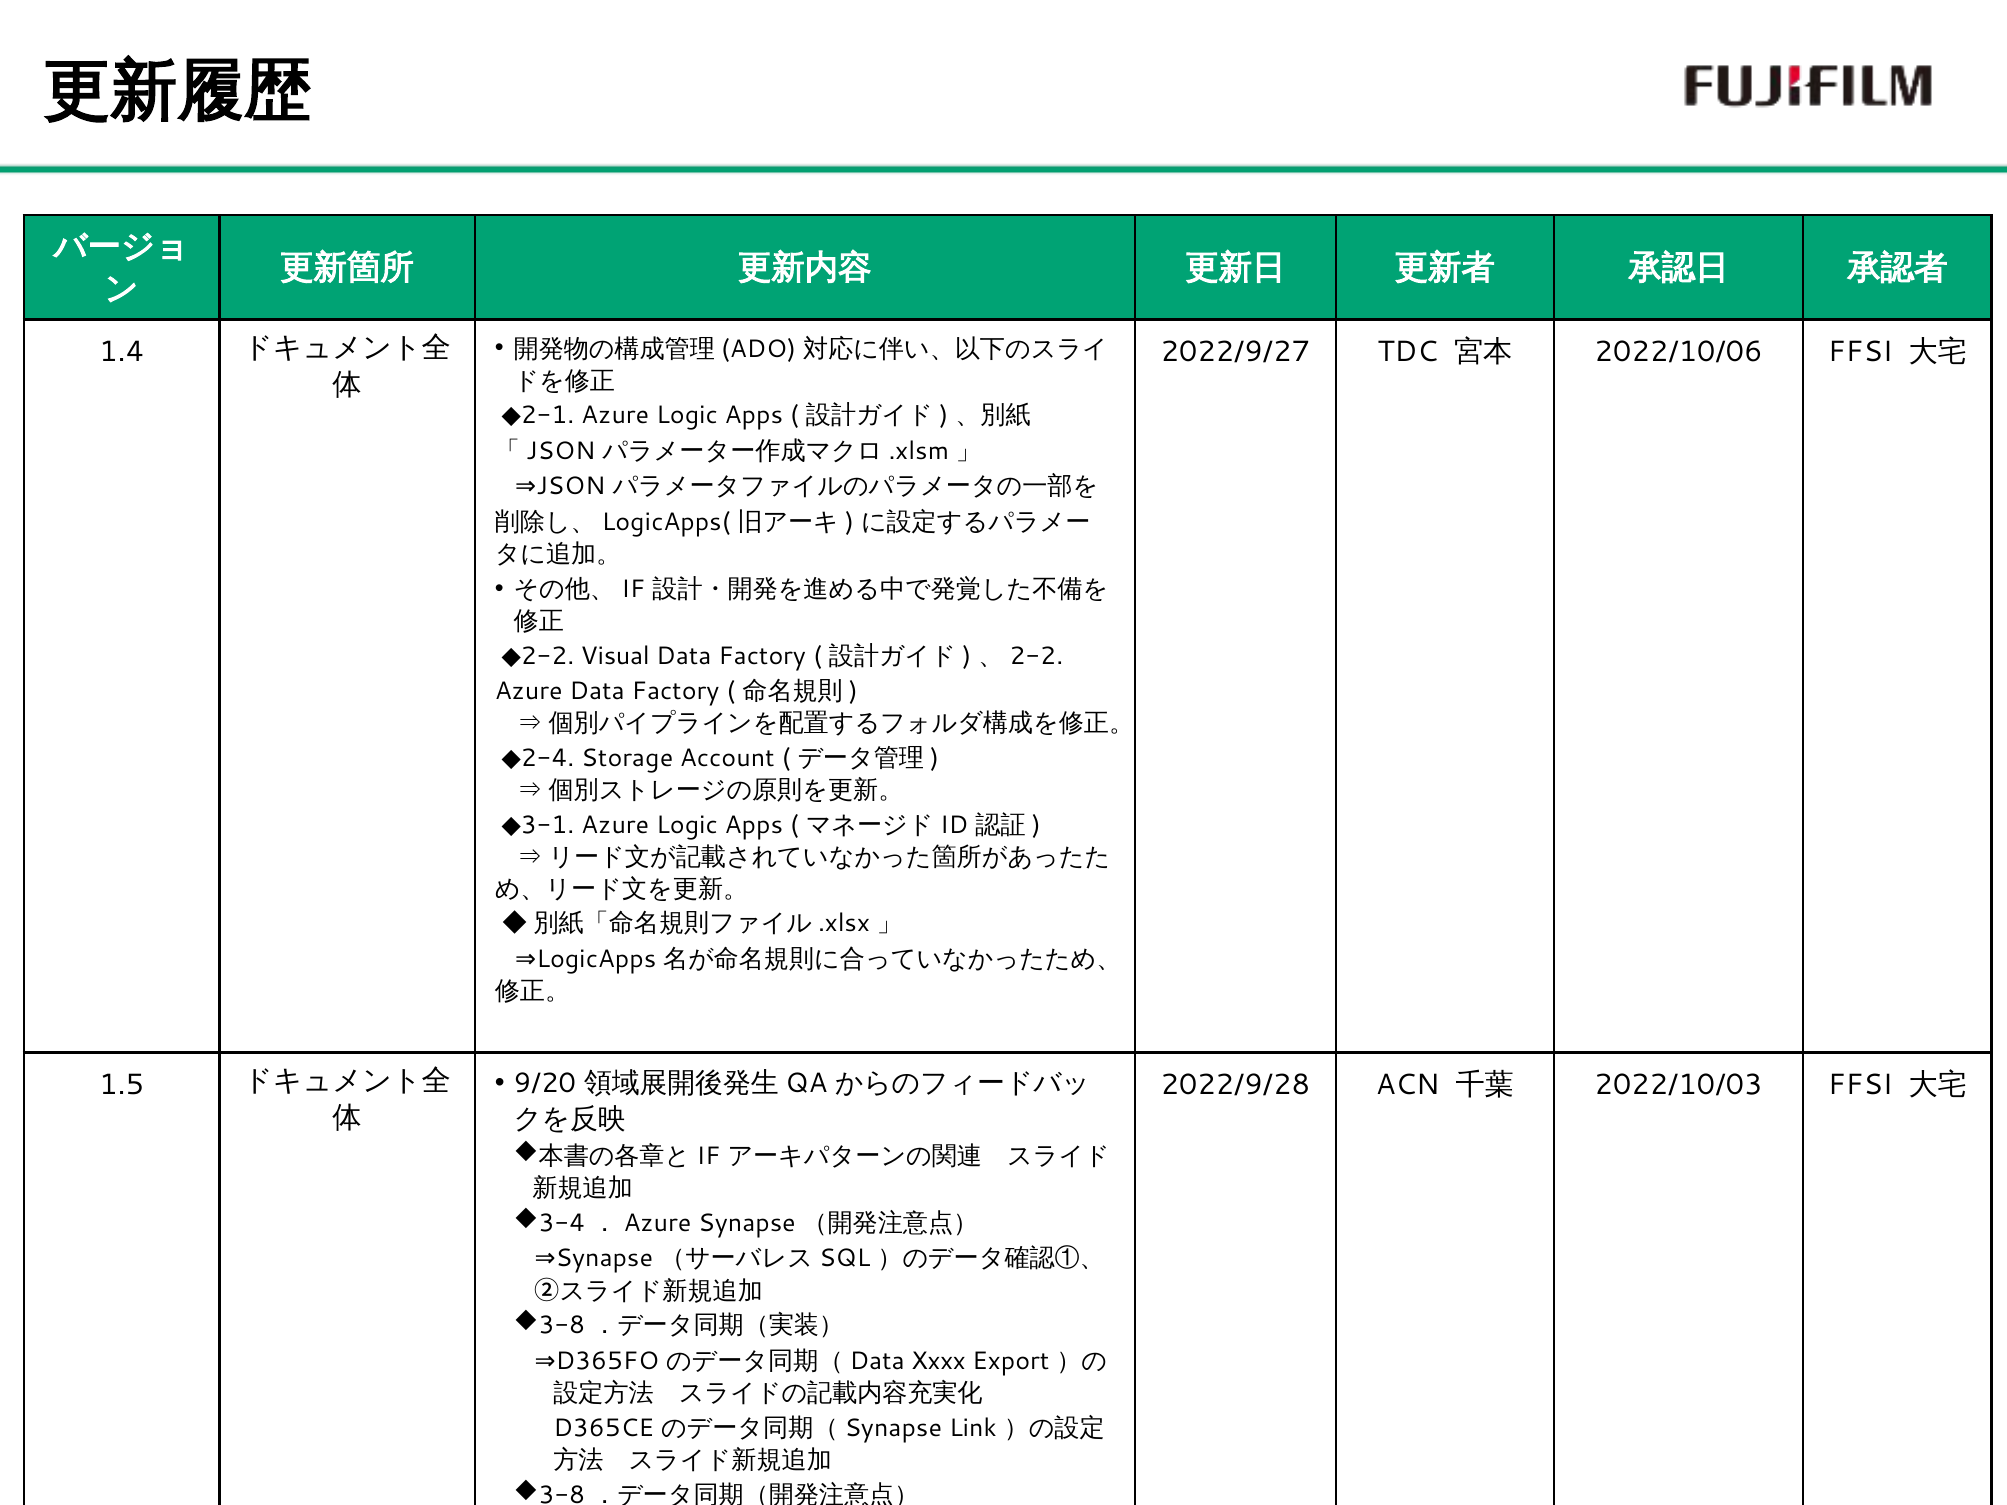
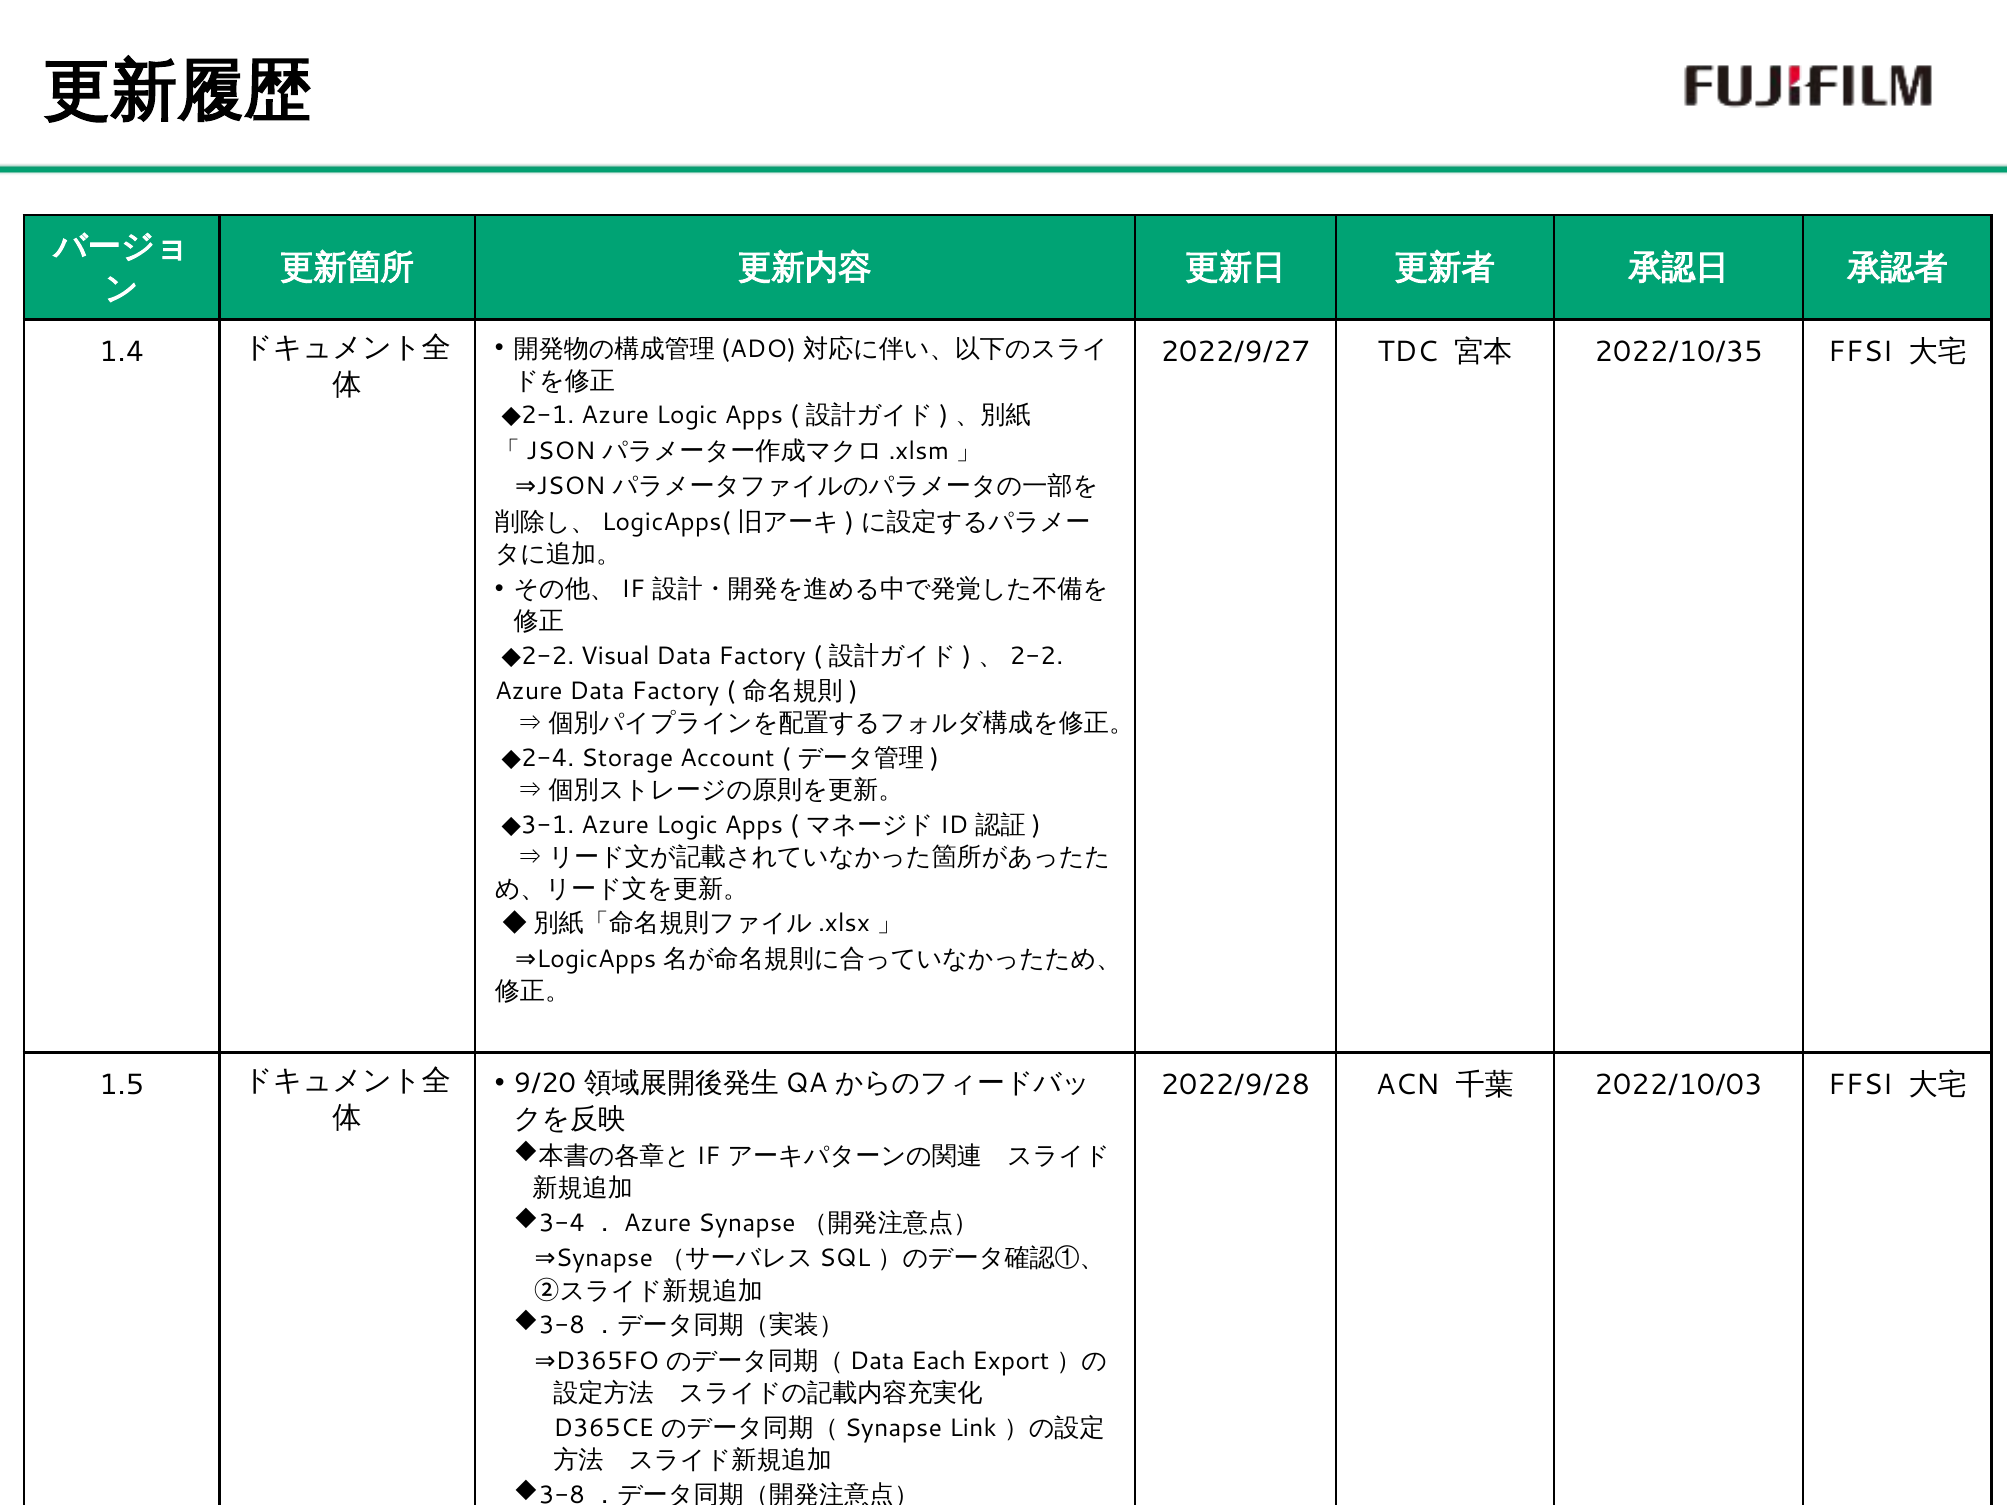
2022/10/06: 2022/10/06 -> 2022/10/35 (1679, 352)
Xxxx: Xxxx -> Each (938, 1361)
